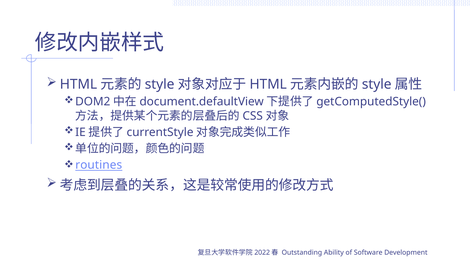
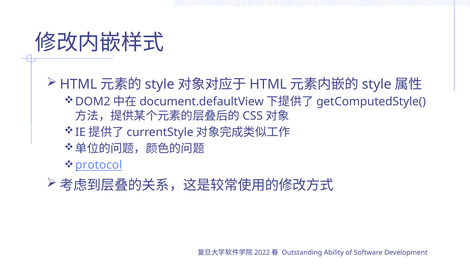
routines: routines -> protocol (99, 165)
